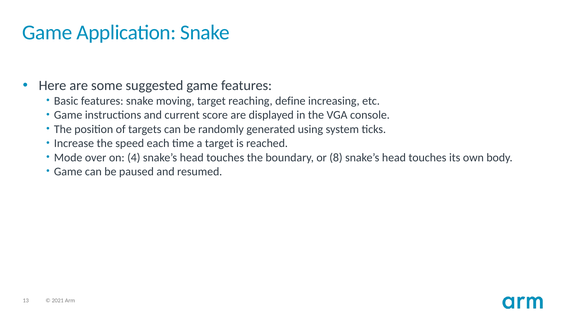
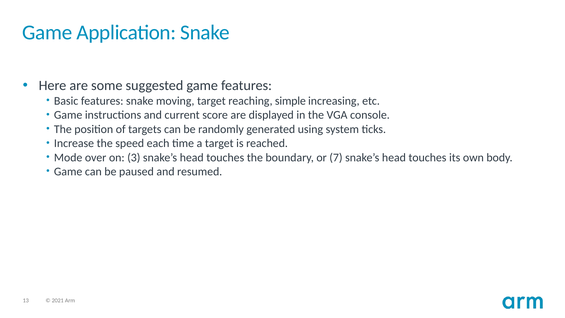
define: define -> simple (290, 101)
4: 4 -> 3 (134, 157)
8: 8 -> 7 (336, 157)
